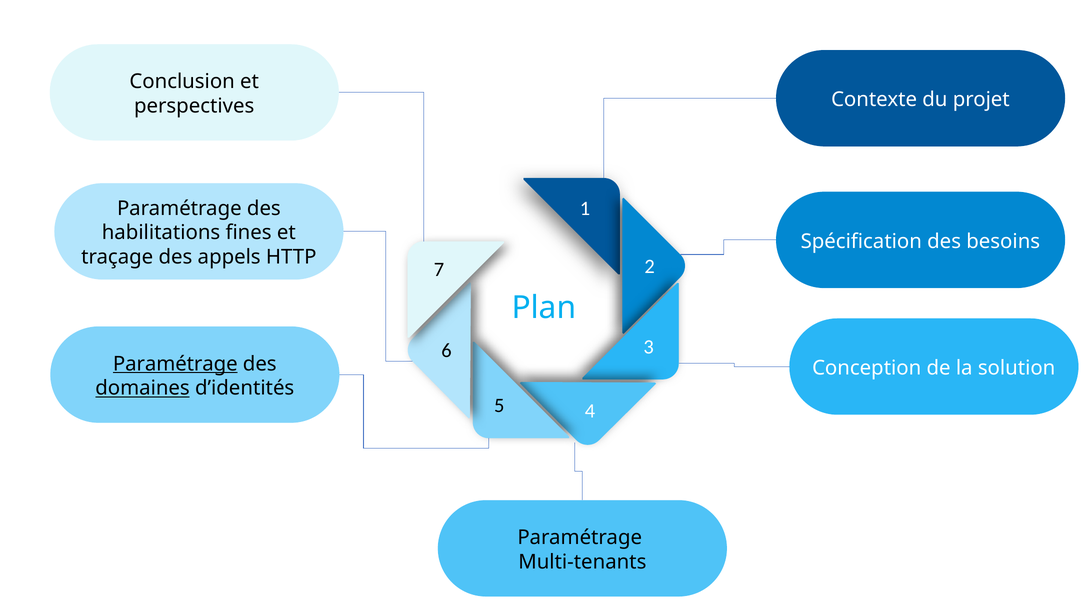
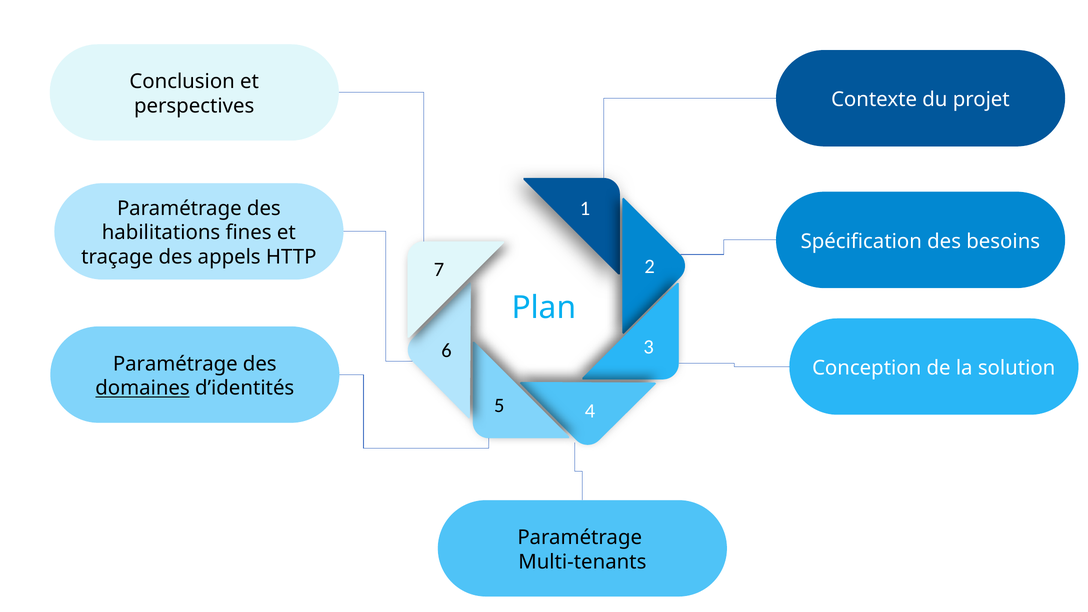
Paramétrage underline: present -> none (175, 364)
